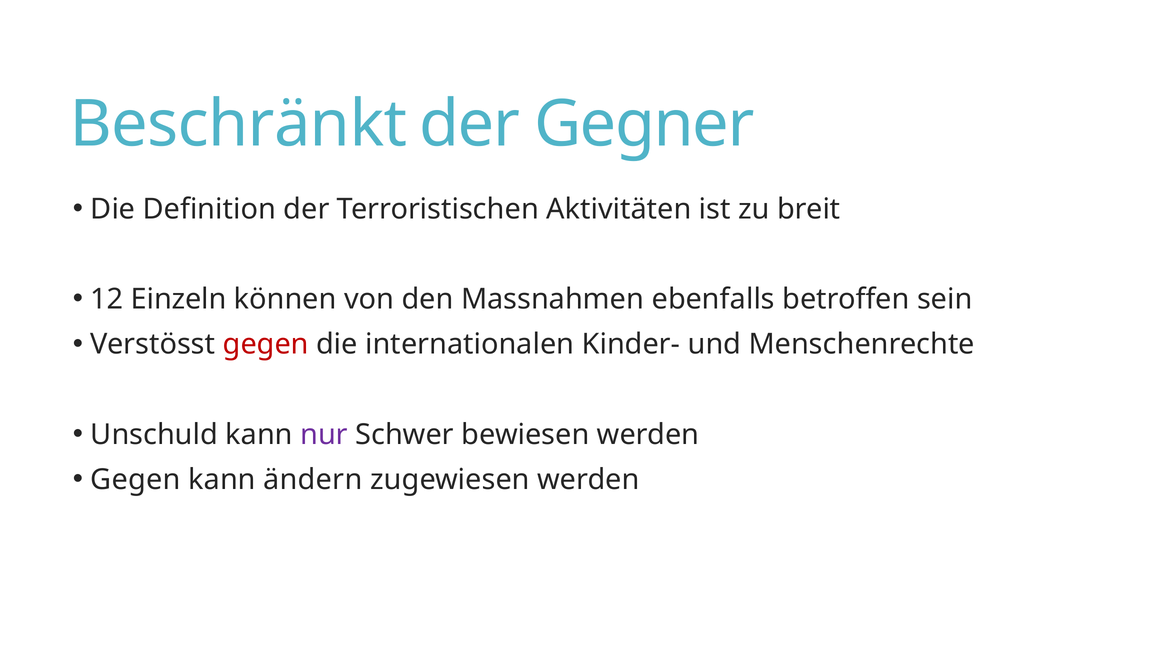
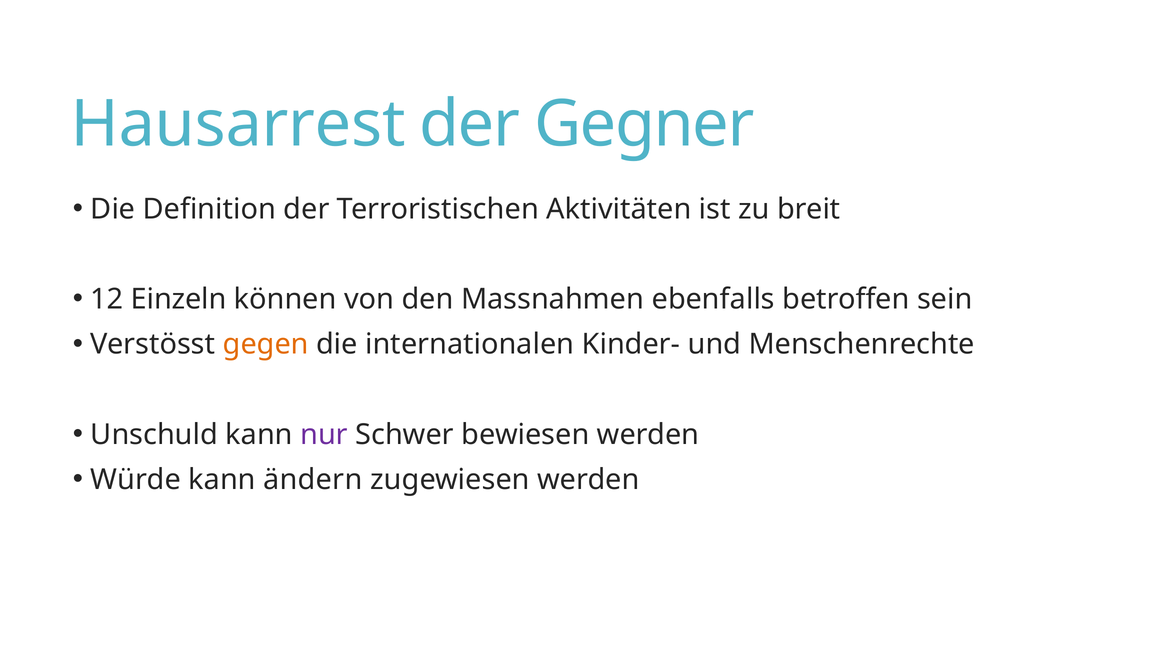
Beschränkt: Beschränkt -> Hausarrest (238, 124)
gegen colour: red -> orange (266, 345)
Gegen: Gegen -> Würde (136, 480)
